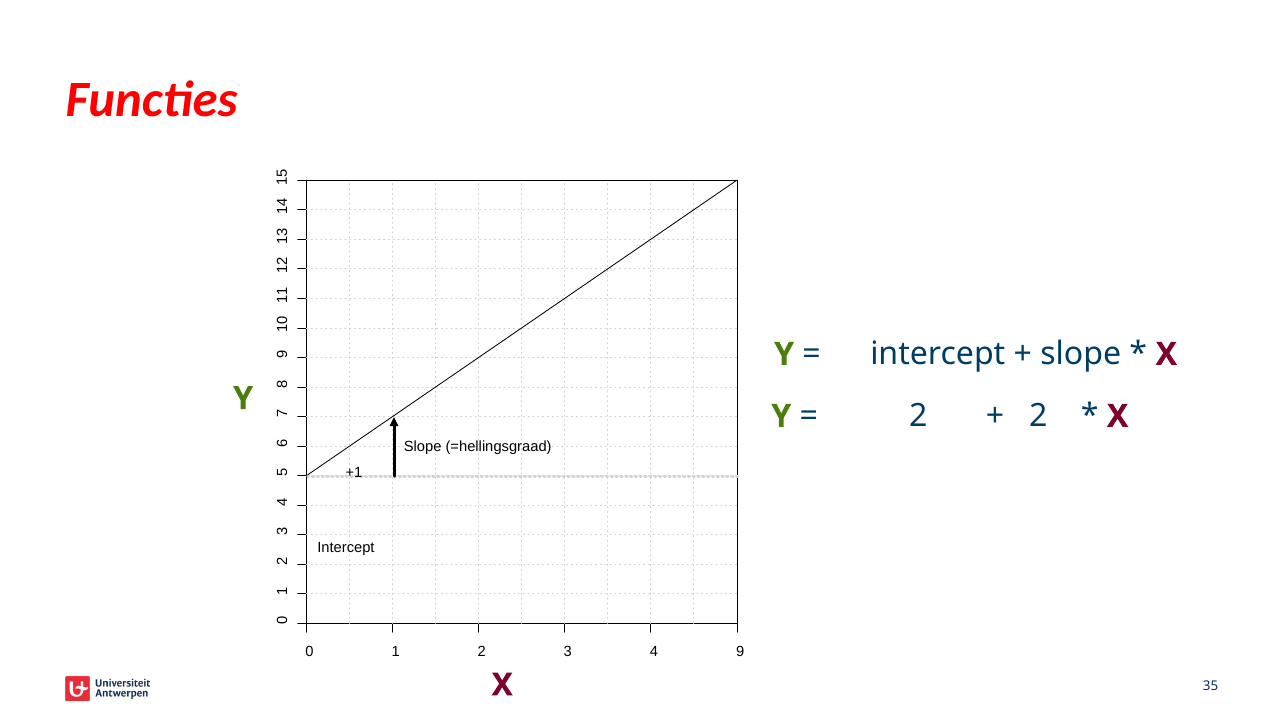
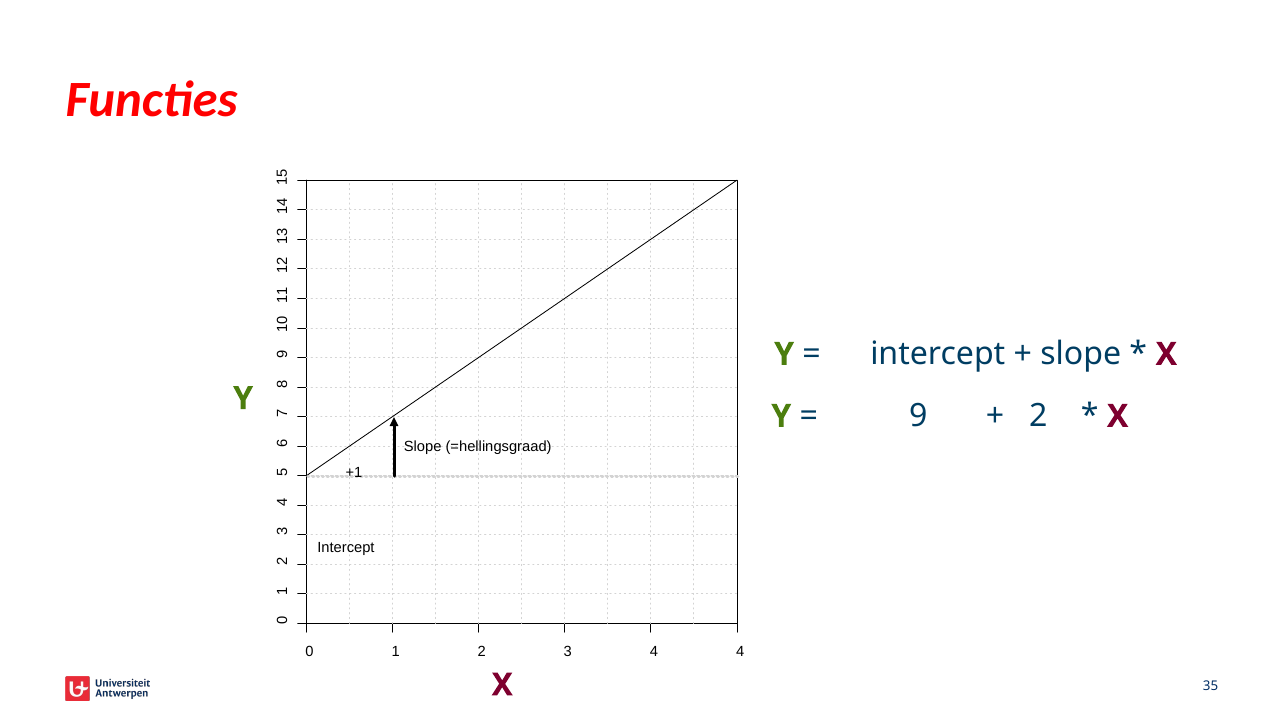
2: 2 -> 9 (918, 416)
4 9: 9 -> 4 (740, 652)
